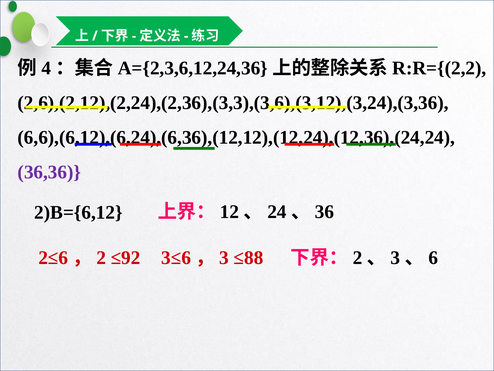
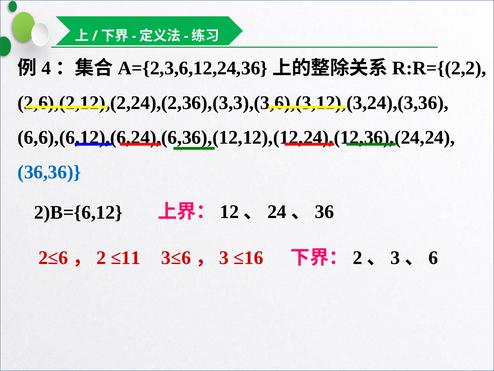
36,36 colour: purple -> blue (49, 172)
≤92: ≤92 -> ≤11 (126, 257)
≤88: ≤88 -> ≤16 (249, 257)
